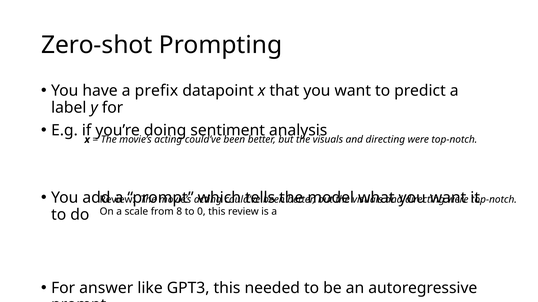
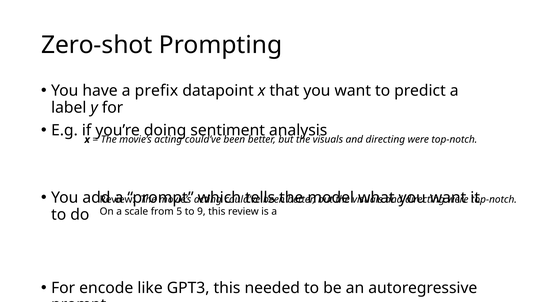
8: 8 -> 5 (179, 212)
0: 0 -> 9 (201, 212)
answer: answer -> encode (106, 288)
